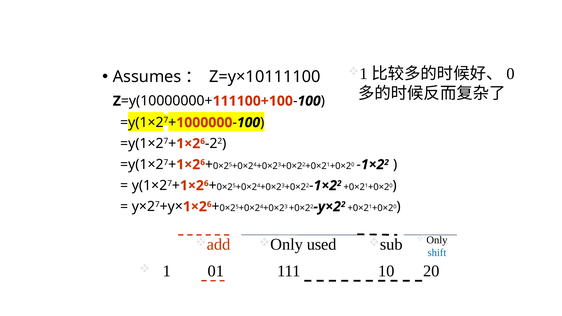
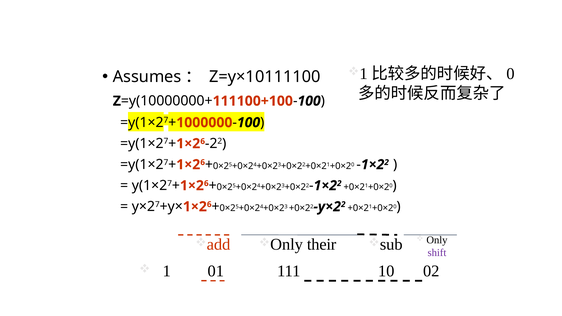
used: used -> their (322, 245)
shift colour: blue -> purple (437, 253)
20: 20 -> 02 (431, 271)
